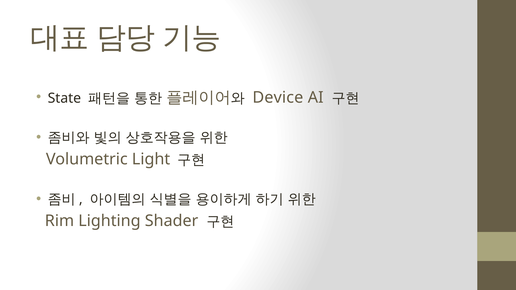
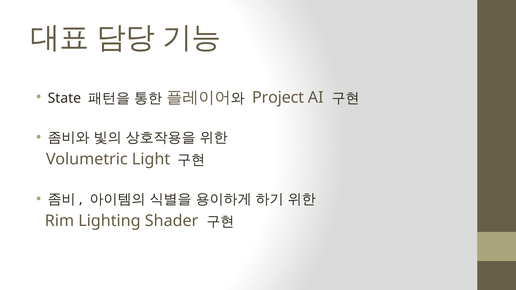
Device: Device -> Project (278, 98)
